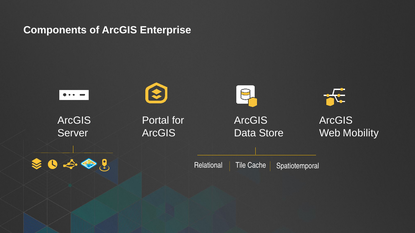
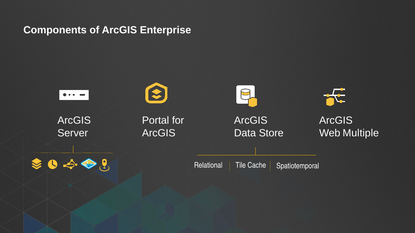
Mobility: Mobility -> Multiple (361, 133)
